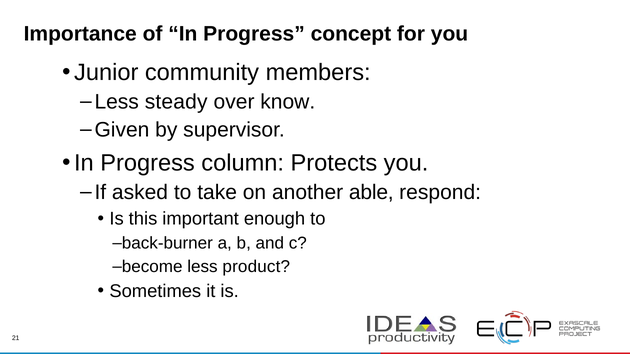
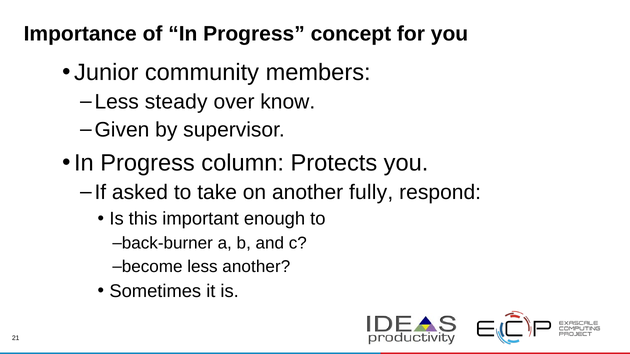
able: able -> fully (371, 192)
less product: product -> another (256, 267)
